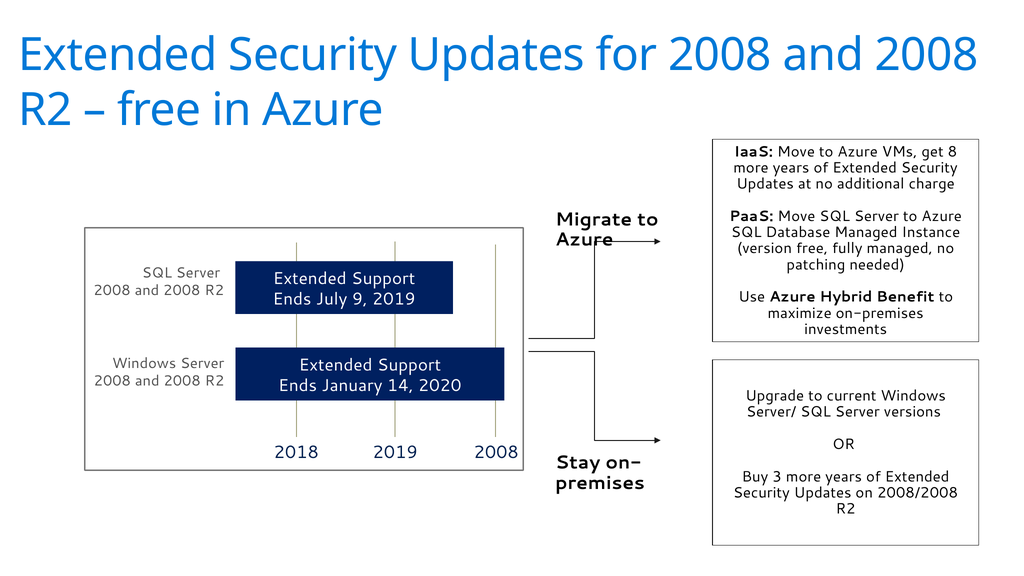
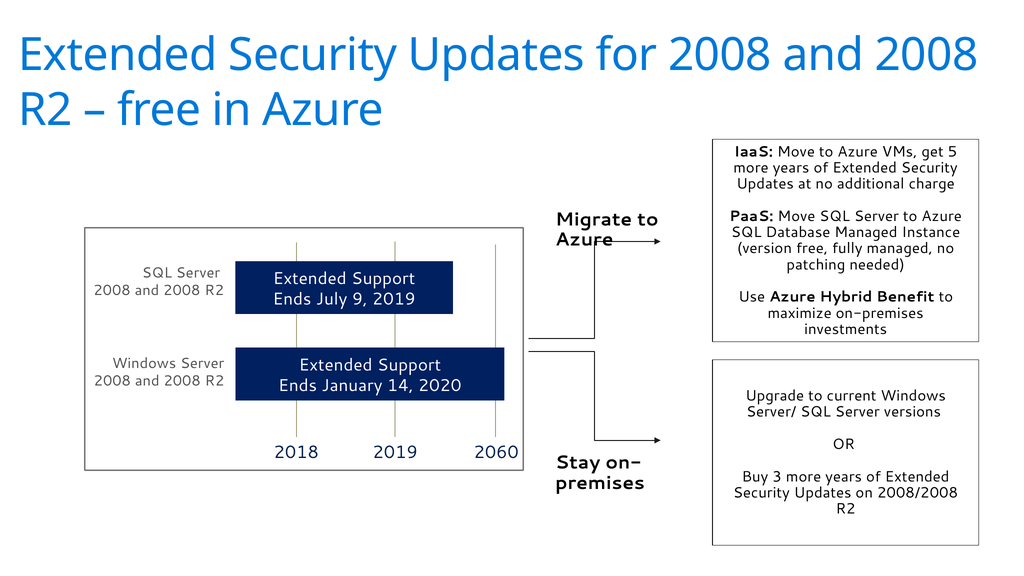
8: 8 -> 5 (952, 152)
2019 2008: 2008 -> 2060 (496, 452)
